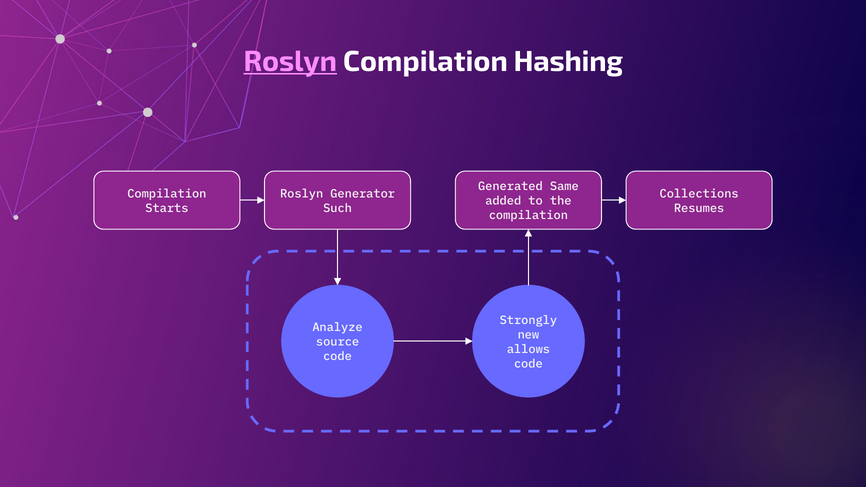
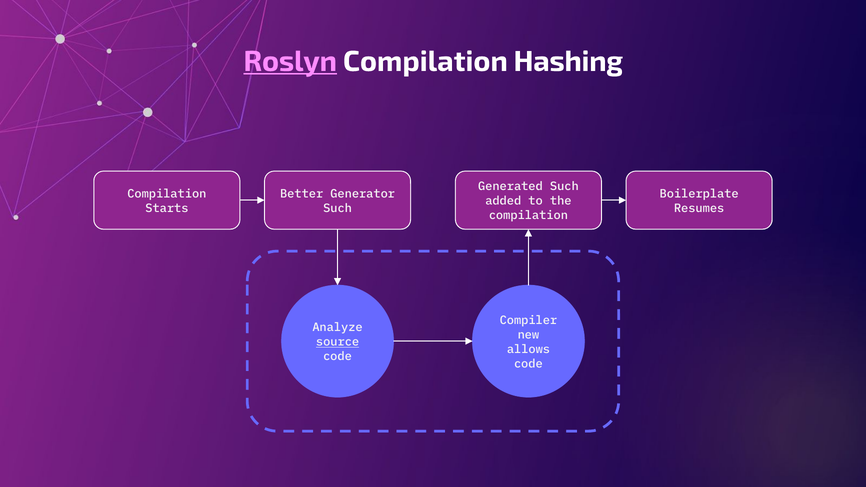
Generated Same: Same -> Such (564, 187)
Roslyn: Roslyn -> Better (302, 194)
Collections: Collections -> Boilerplate (699, 194)
Strongly: Strongly -> Compiler (528, 320)
source underline: none -> present (338, 342)
